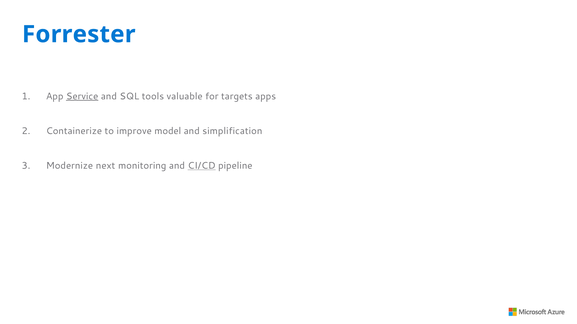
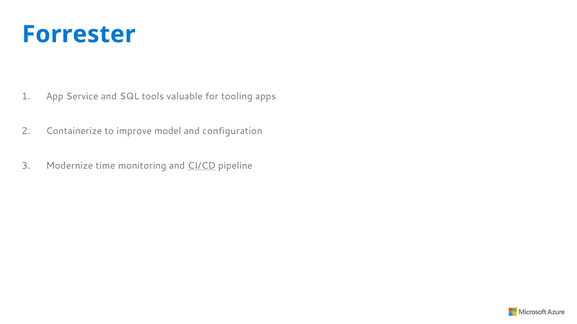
Service underline: present -> none (82, 96)
targets: targets -> tooling (237, 96)
simplification: simplification -> configuration (232, 131)
next: next -> time (106, 166)
